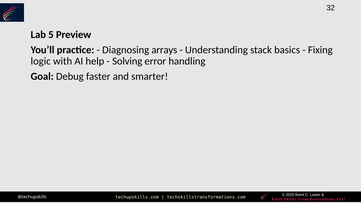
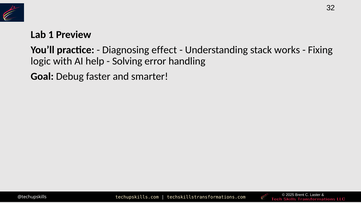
5: 5 -> 1 (51, 35)
arrays: arrays -> effect (164, 50)
basics: basics -> works (287, 50)
